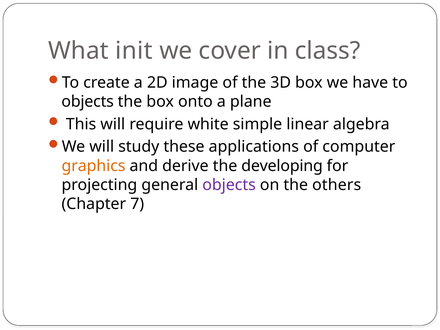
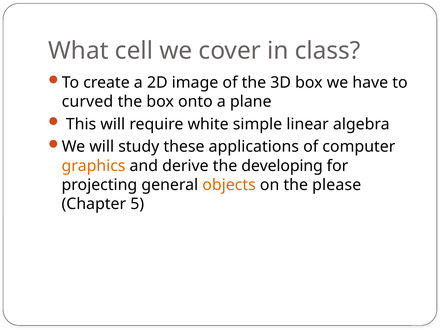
init: init -> cell (134, 51)
objects: objects -> curved (87, 102)
objects colour: purple -> orange (229, 185)
others: others -> please (337, 185)
7: 7 -> 5 (137, 204)
